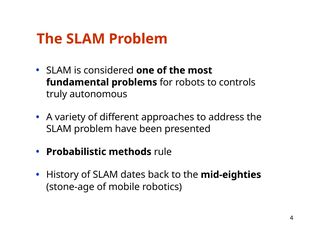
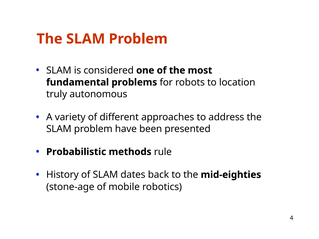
controls: controls -> location (237, 82)
